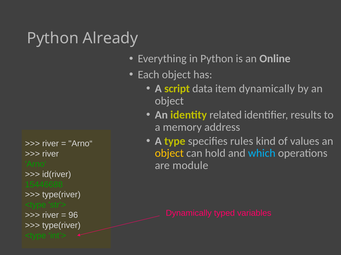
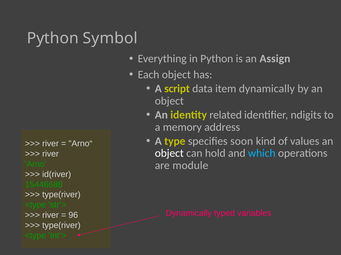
Already: Already -> Symbol (110, 38)
Online: Online -> Assign (275, 59)
results: results -> ndigits (306, 115)
rules: rules -> soon (242, 141)
object colour: yellow -> white (169, 154)
